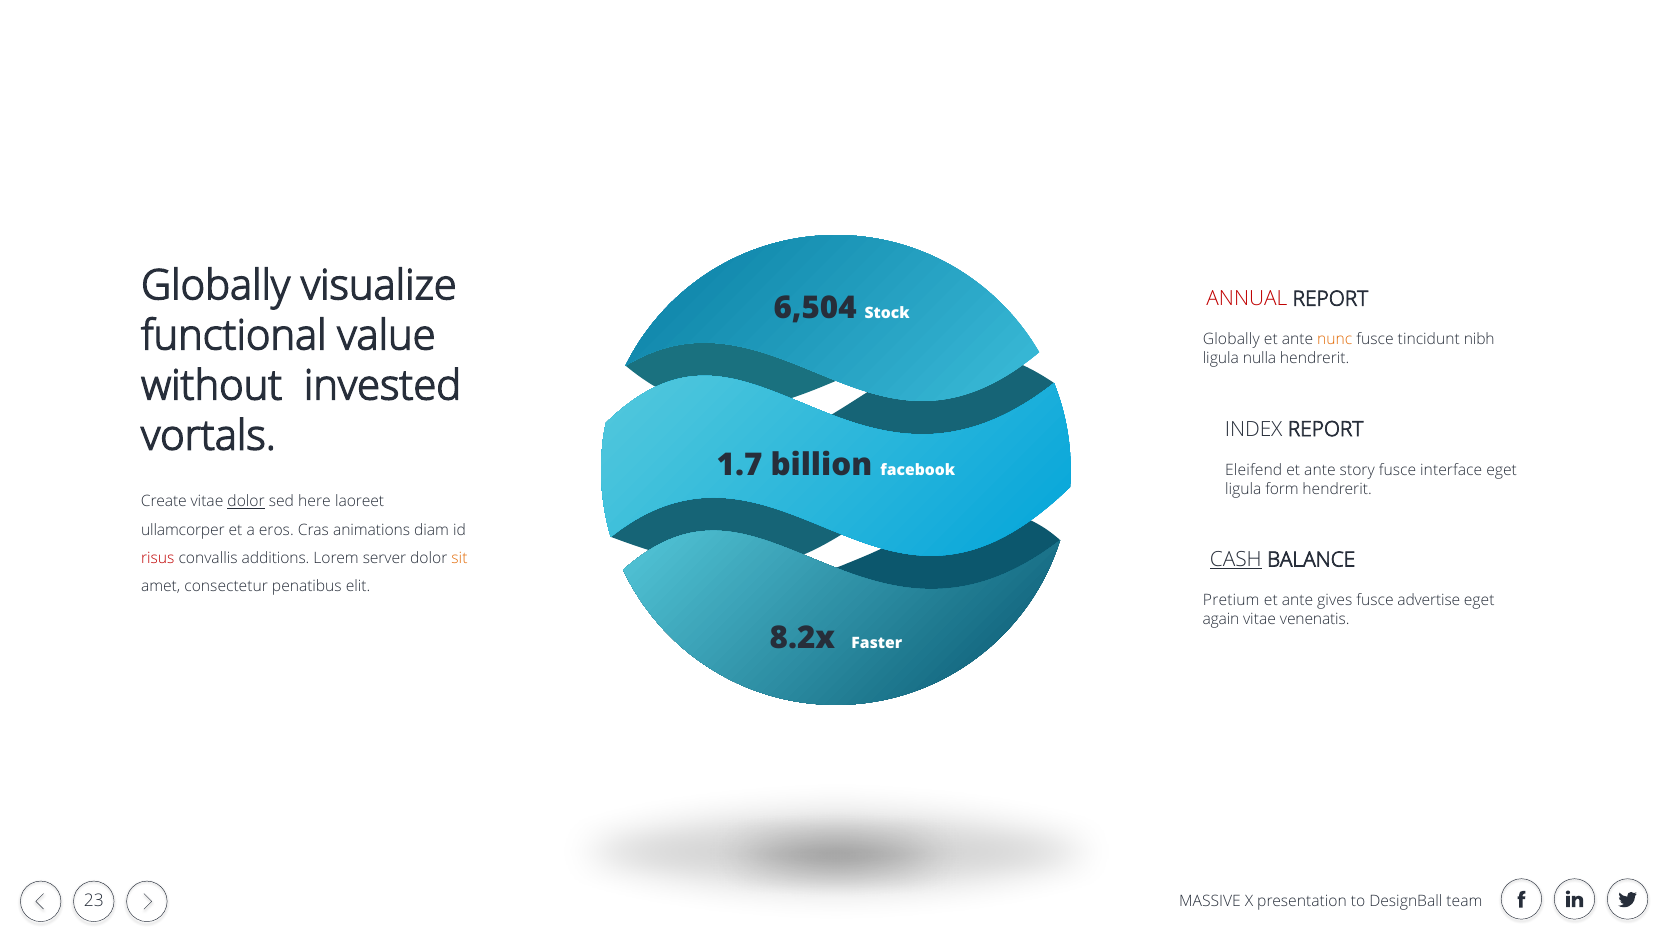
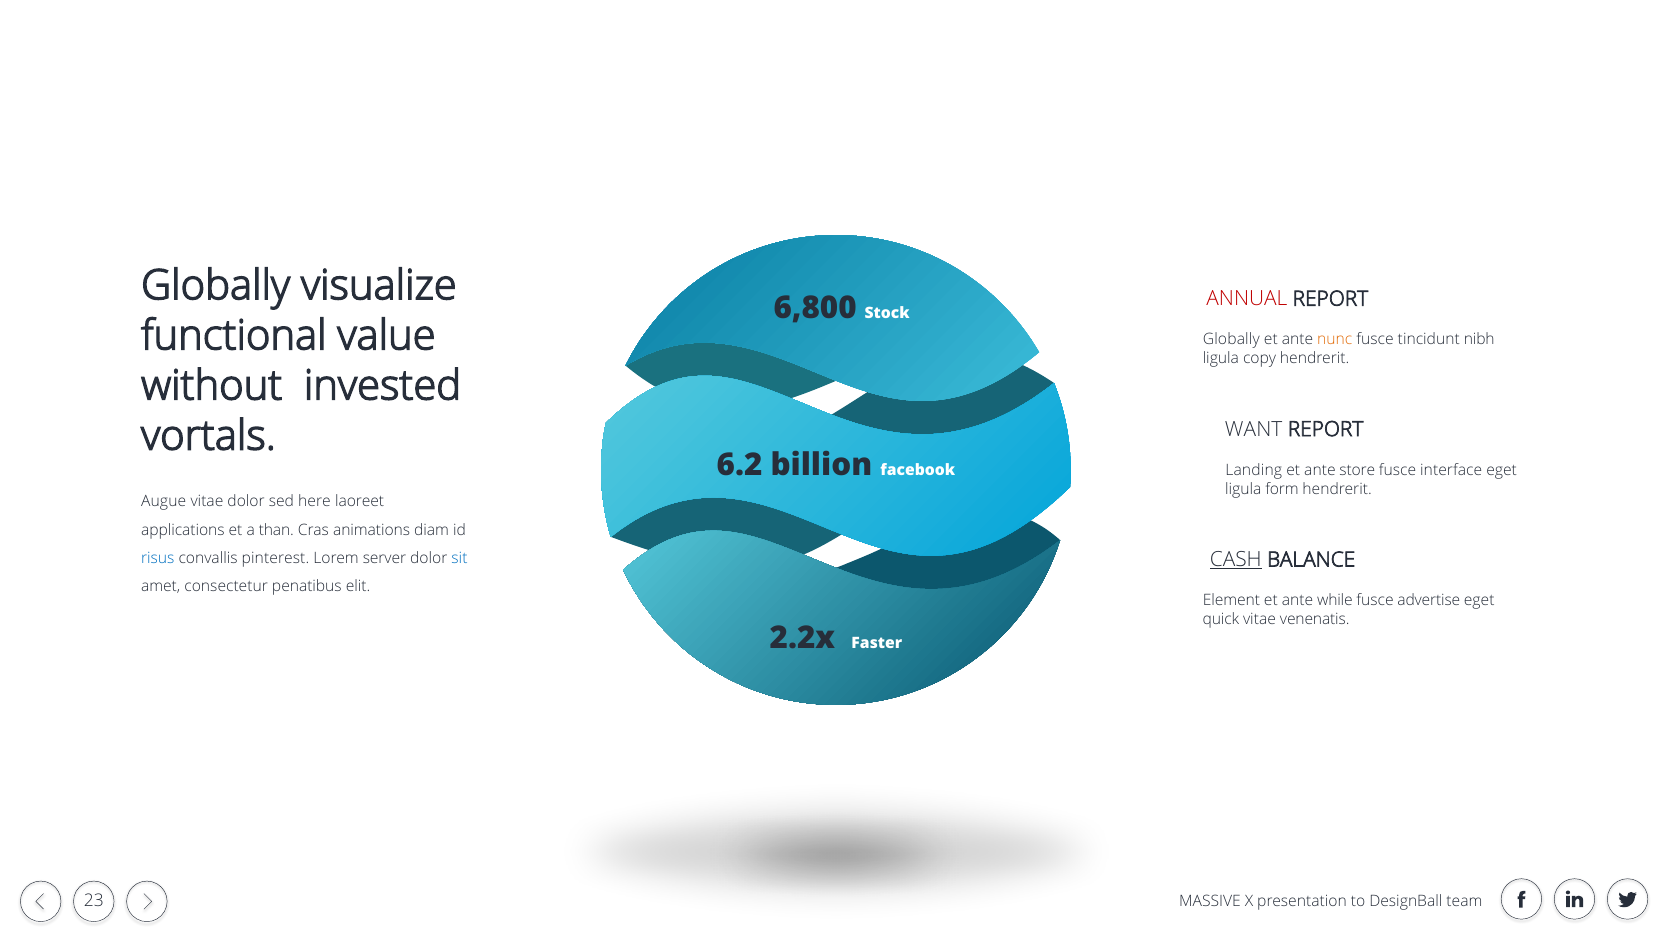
6,504: 6,504 -> 6,800 (815, 308)
nulla: nulla -> copy (1260, 359)
INDEX: INDEX -> WANT (1254, 429)
1.7: 1.7 -> 6.2 (740, 465)
Eleifend: Eleifend -> Landing (1254, 470)
story: story -> store (1357, 470)
Create: Create -> Augue (164, 502)
dolor underline: present -> none (246, 502)
ullamcorper: ullamcorper -> applications (183, 530)
eros: eros -> than (276, 530)
risus colour: red -> blue (158, 558)
additions: additions -> pinterest (275, 558)
sit colour: orange -> blue (459, 558)
Pretium: Pretium -> Element (1231, 601)
gives: gives -> while (1335, 601)
again: again -> quick (1221, 620)
8.2x: 8.2x -> 2.2x (802, 638)
